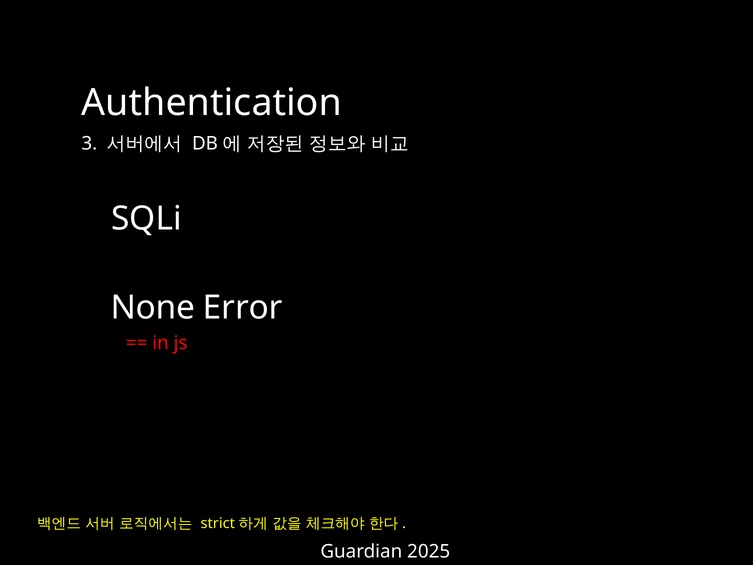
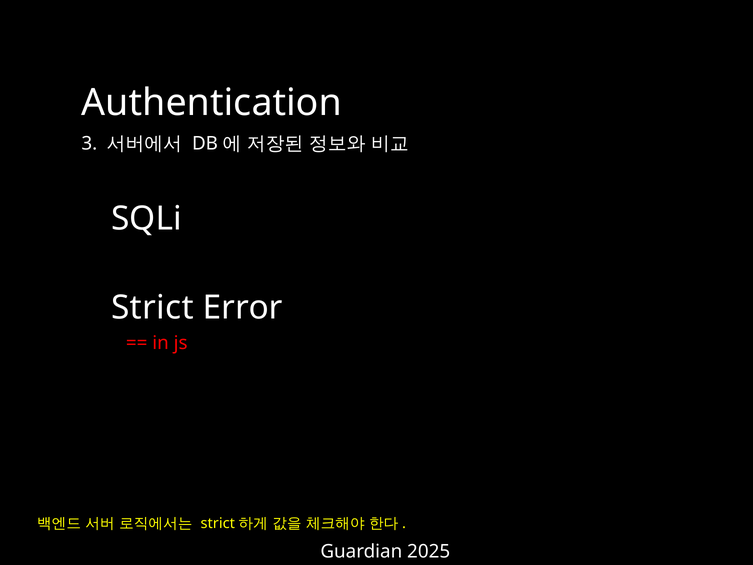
None: None -> Strict (152, 308)
